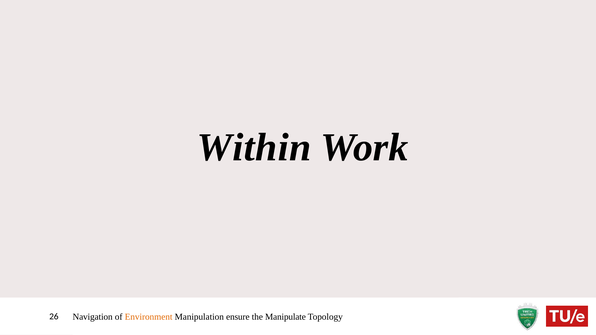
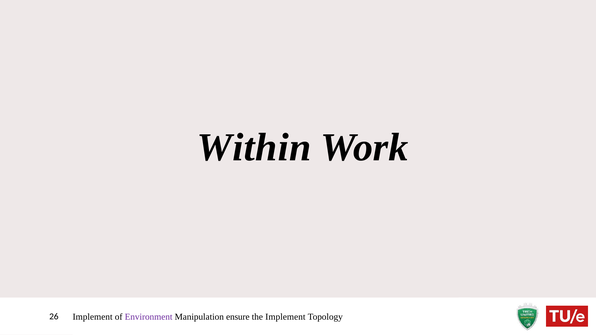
26 Navigation: Navigation -> Implement (93, 317)
Environment colour: orange -> purple (149, 317)
the Manipulate: Manipulate -> Implement (285, 317)
